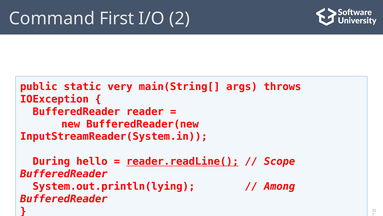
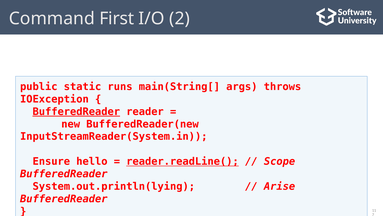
very: very -> runs (120, 86)
BufferedReader underline: none -> present (76, 111)
During: During -> Ensure (51, 161)
Among: Among -> Arise (280, 186)
